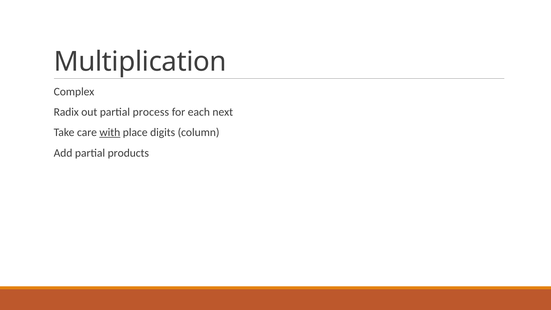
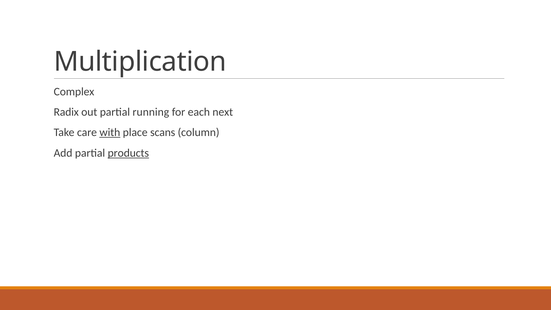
process: process -> running (151, 112)
digits: digits -> scans (163, 132)
products underline: none -> present (128, 153)
